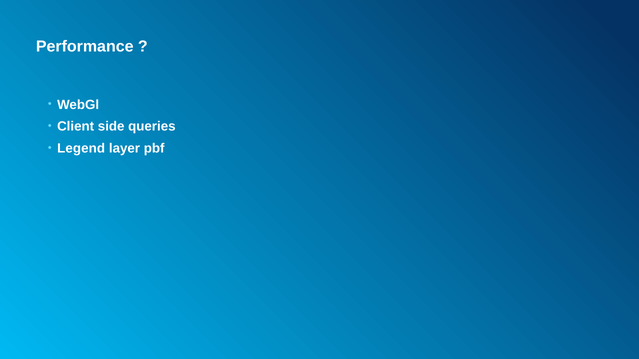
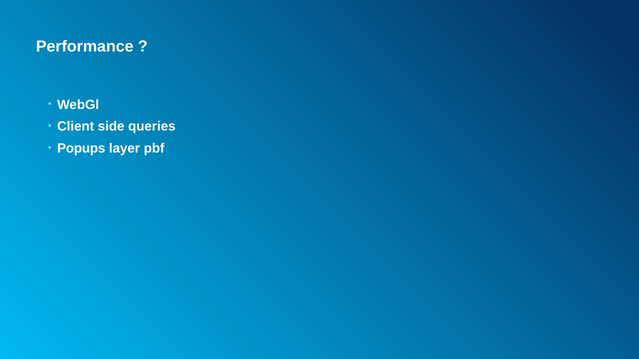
Legend: Legend -> Popups (81, 149)
